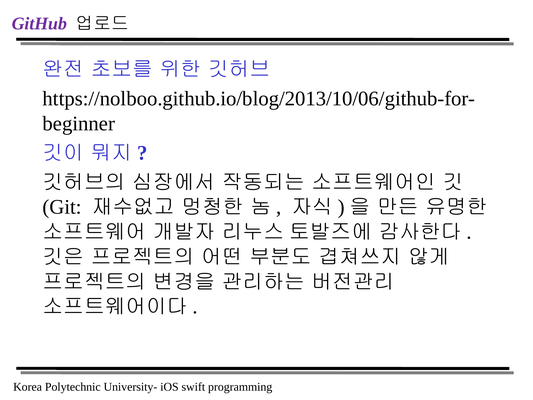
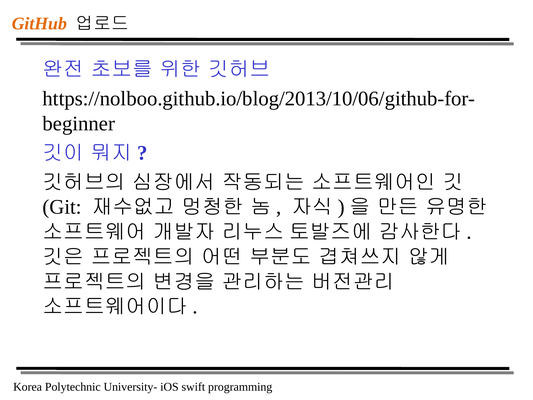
GitHub colour: purple -> orange (39, 24)
